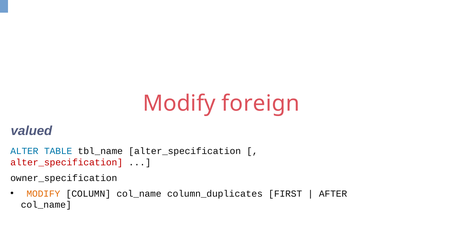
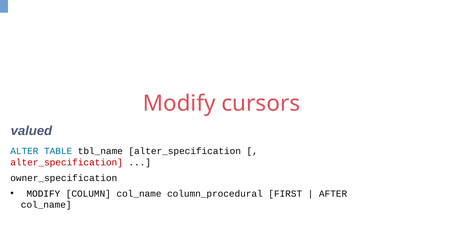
foreign: foreign -> cursors (261, 104)
MODIFY colour: orange -> black (43, 194)
column_duplicates: column_duplicates -> column_procedural (215, 194)
